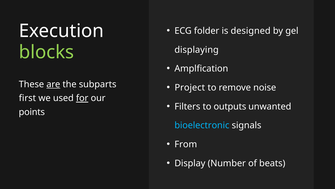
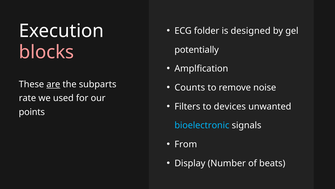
blocks colour: light green -> pink (46, 52)
displaying: displaying -> potentially (197, 50)
Project: Project -> Counts (190, 87)
first: first -> rate (27, 98)
for underline: present -> none (82, 98)
outputs: outputs -> devices (230, 106)
